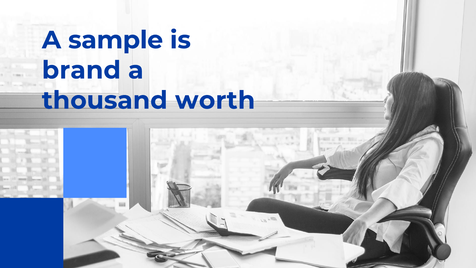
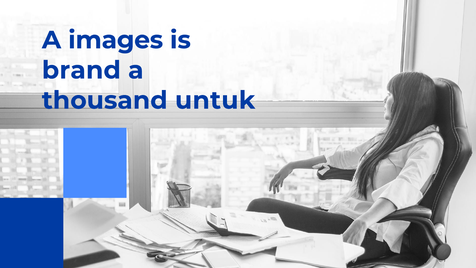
sample: sample -> images (116, 40)
worth: worth -> untuk (215, 100)
